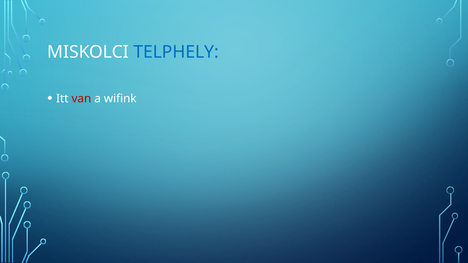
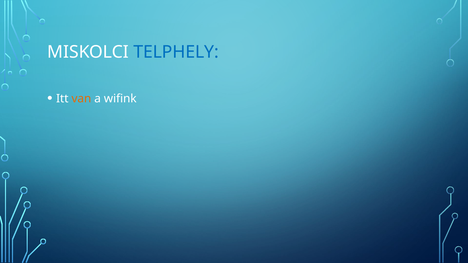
van colour: red -> orange (81, 99)
